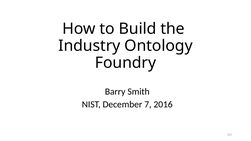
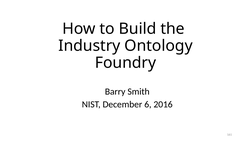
7: 7 -> 6 (148, 105)
